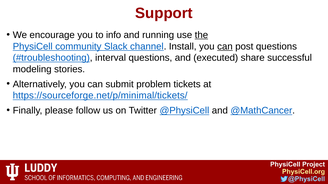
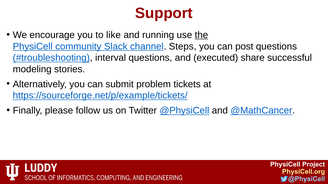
info: info -> like (113, 35)
Install: Install -> Steps (183, 46)
can underline: present -> none (225, 46)
https://sourceforge.net/p/minimal/tickets/: https://sourceforge.net/p/minimal/tickets/ -> https://sourceforge.net/p/example/tickets/ (100, 96)
